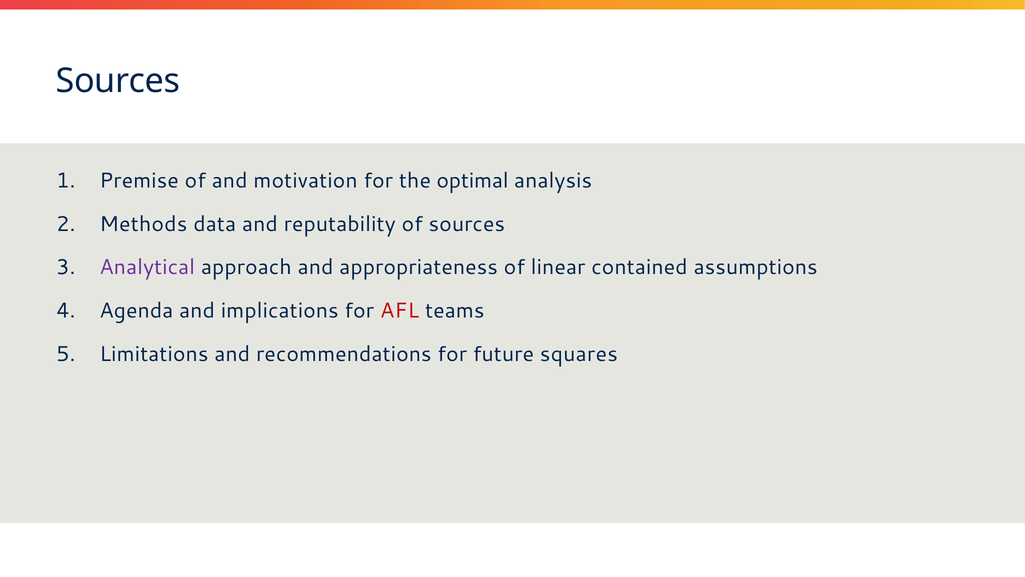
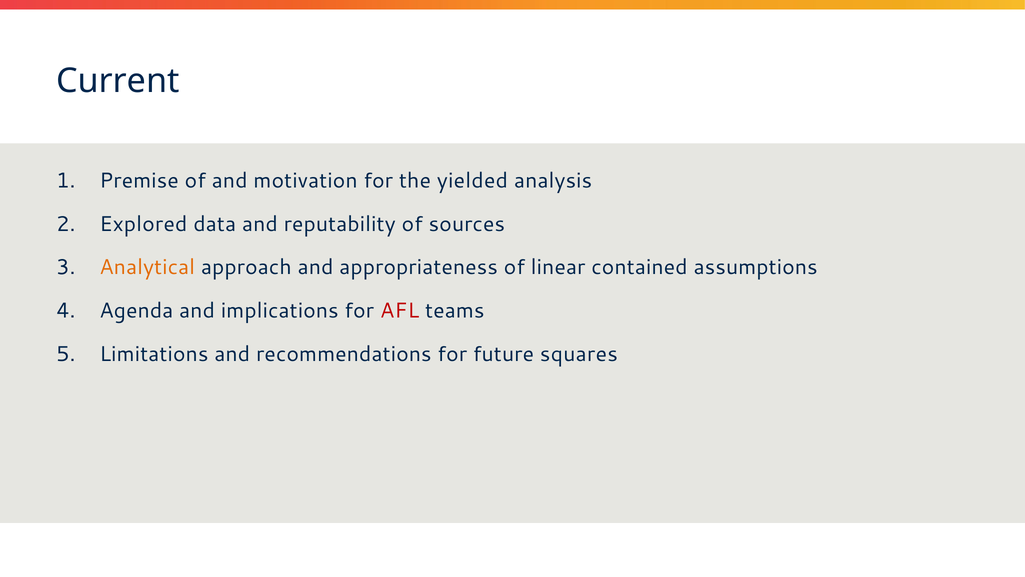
Sources: Sources -> Current (118, 81)
optimal: optimal -> yielded (472, 181)
Methods: Methods -> Explored (143, 224)
Analytical colour: purple -> orange (147, 267)
